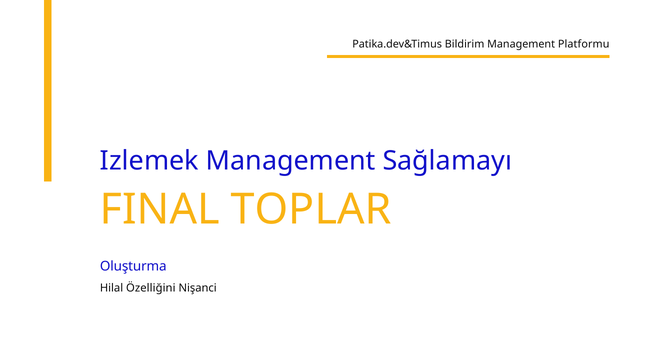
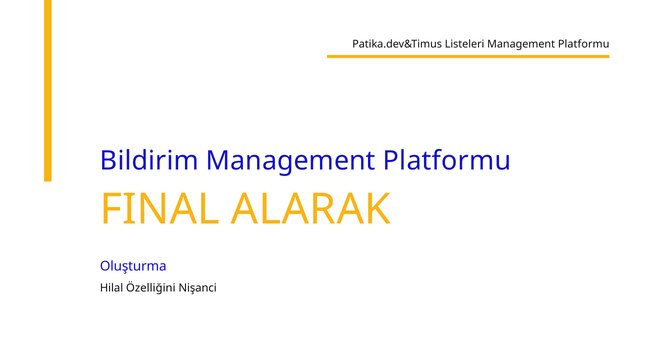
Bildirim: Bildirim -> Listeleri (465, 44)
Izlemek: Izlemek -> Bildirim (149, 161)
Sağlamayı: Sağlamayı -> Platformu (447, 161)
TOPLAR: TOPLAR -> ALARAK (311, 210)
